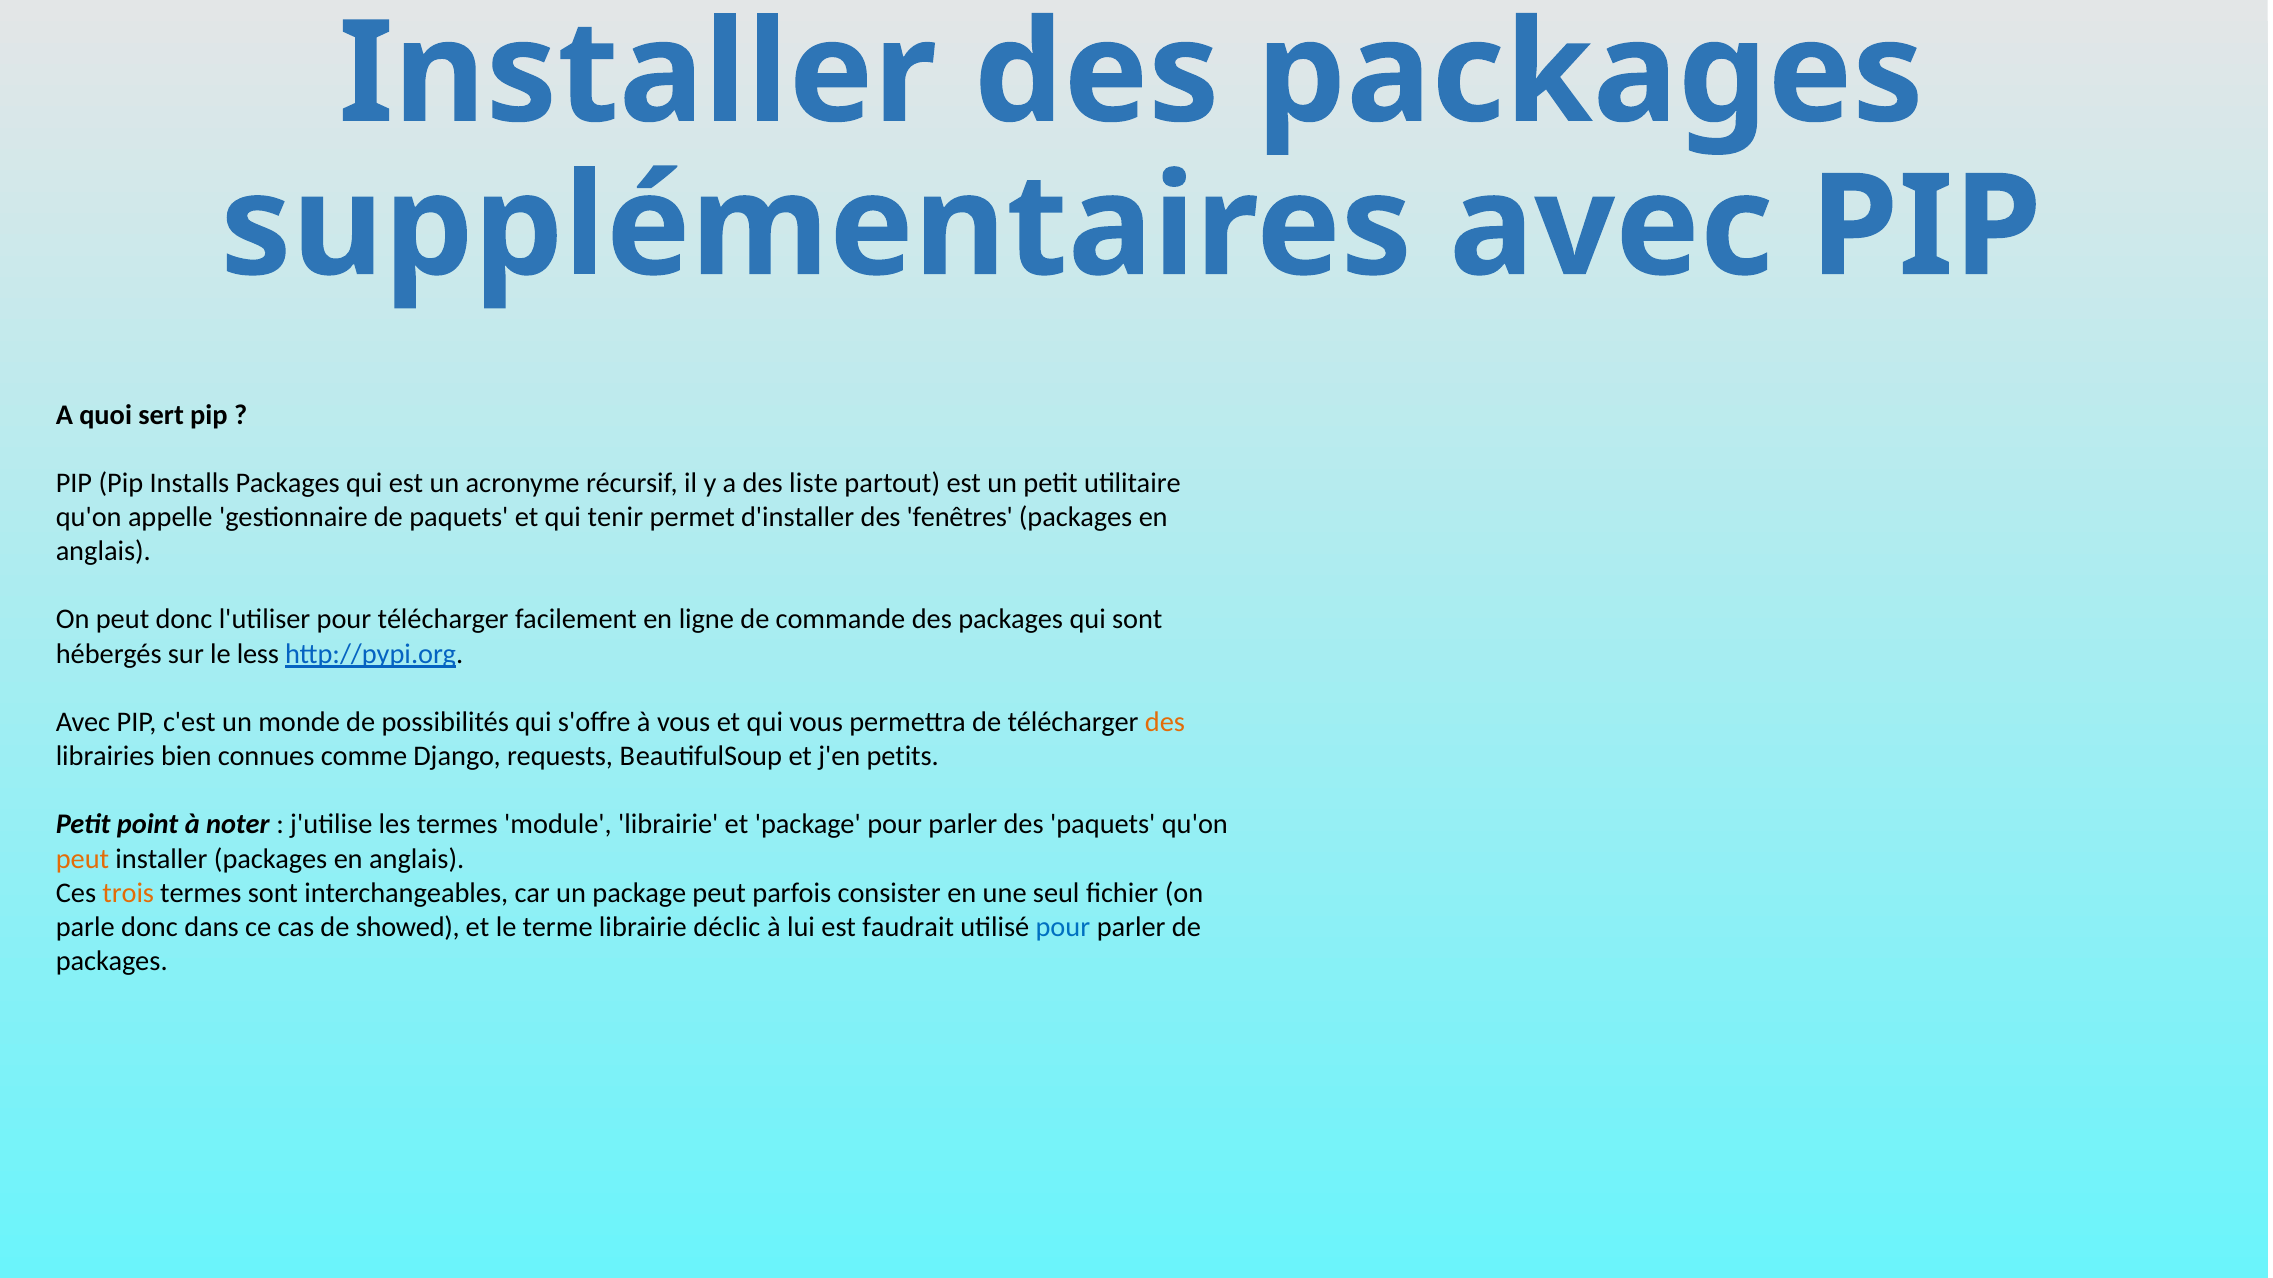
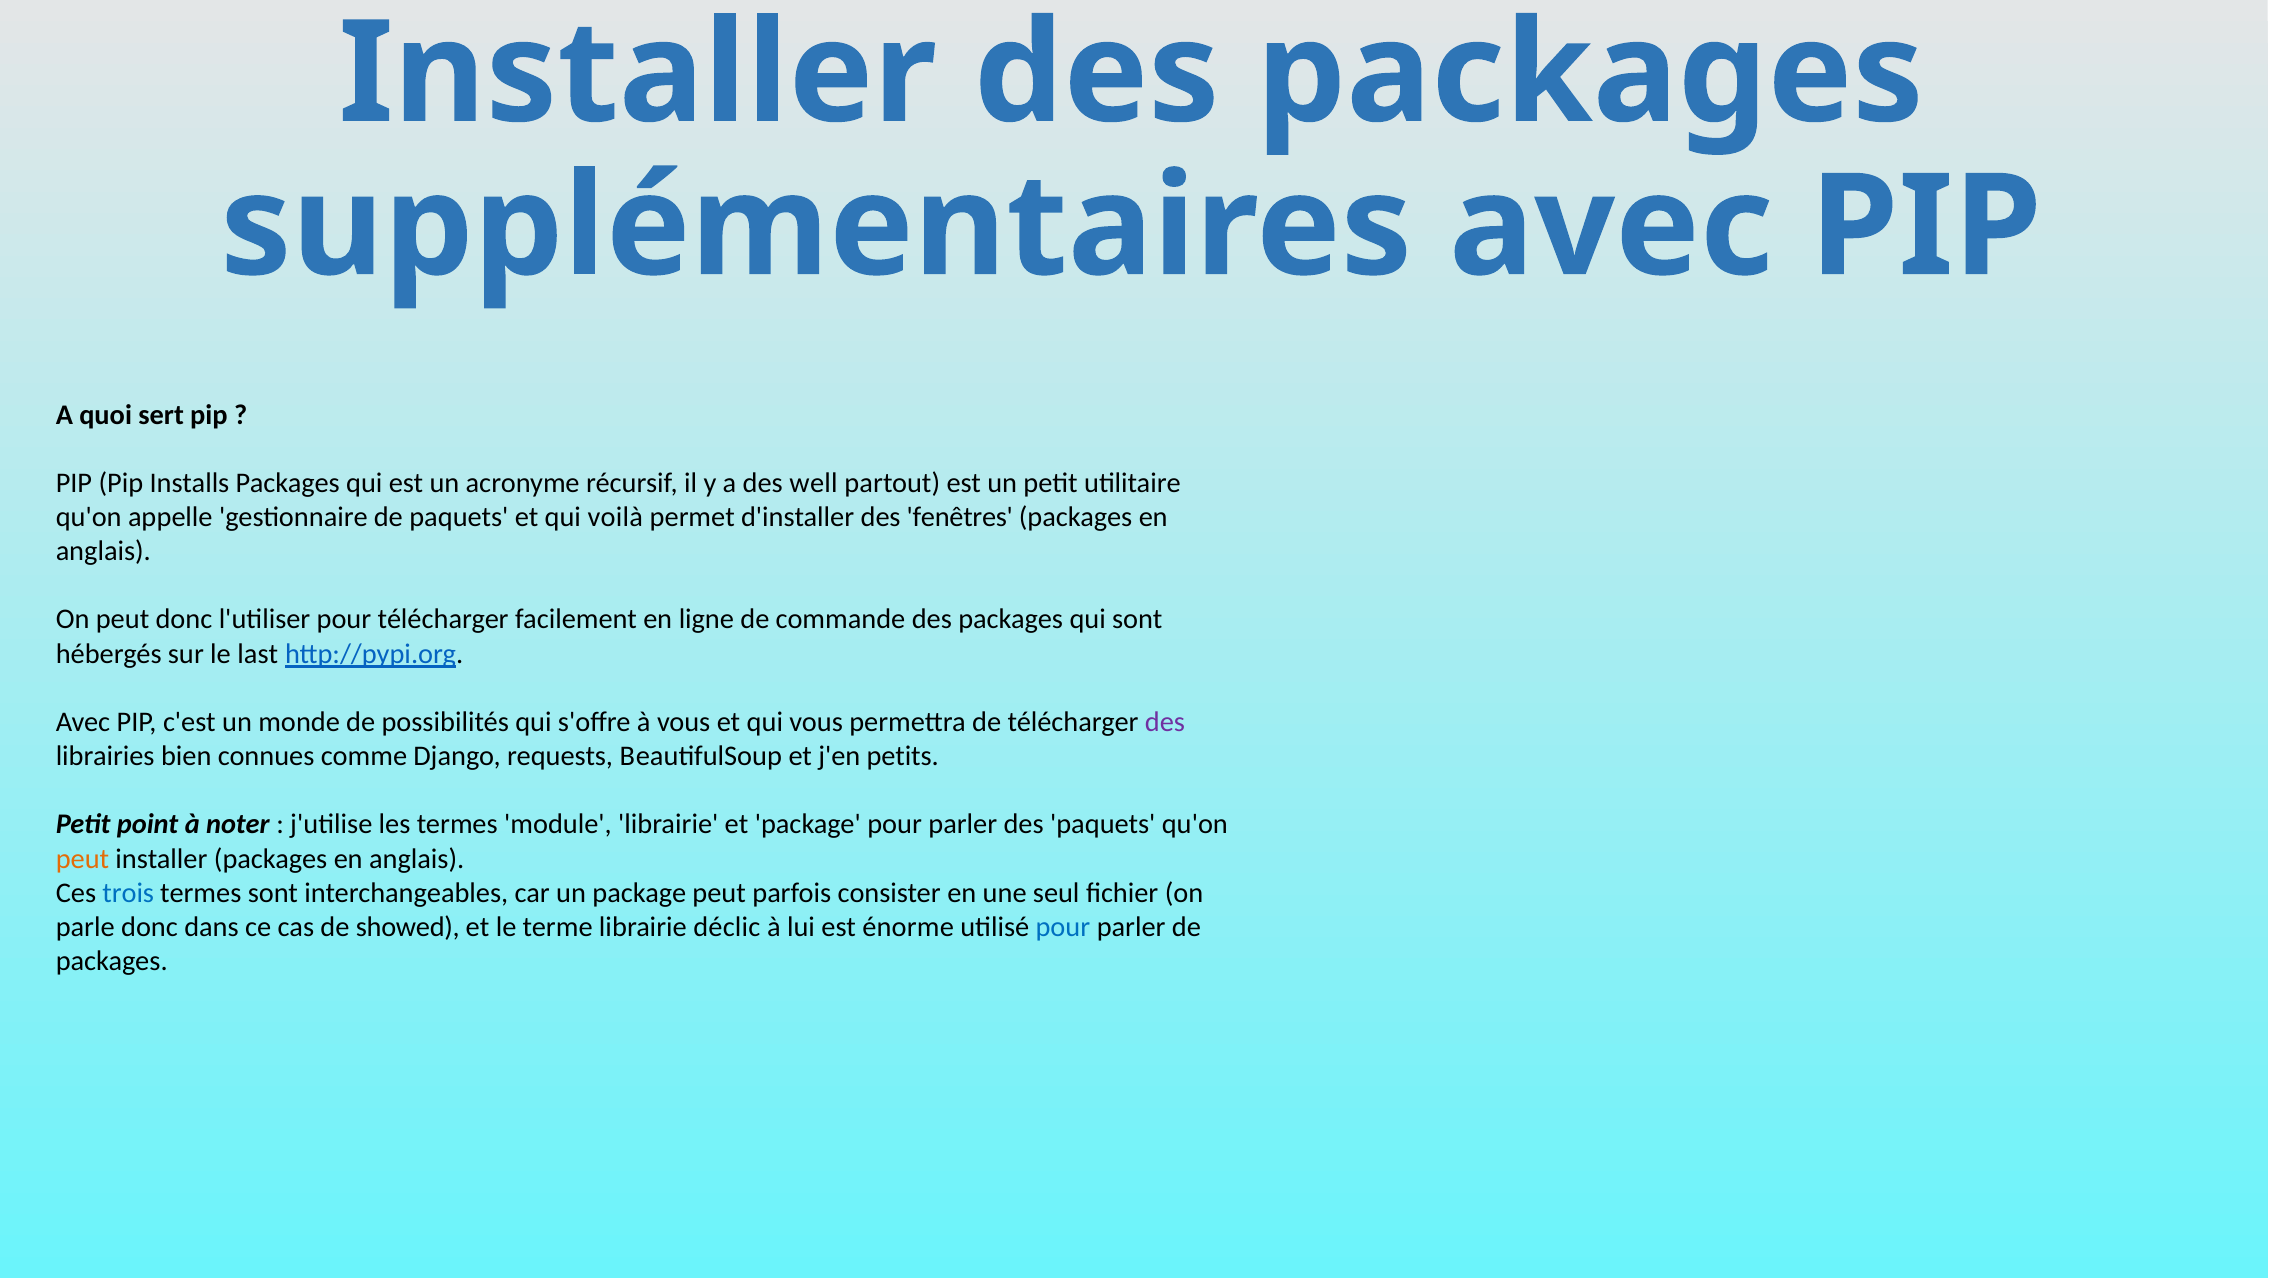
liste: liste -> well (814, 483)
tenir: tenir -> voilà (615, 518)
less: less -> last (258, 654)
des colour: orange -> purple (1165, 723)
trois colour: orange -> blue (128, 893)
faudrait: faudrait -> énorme (908, 927)
